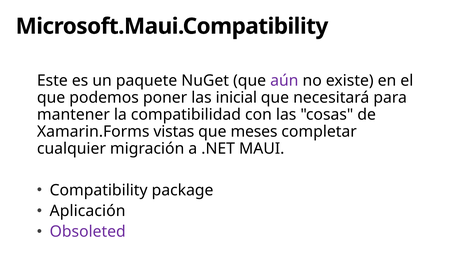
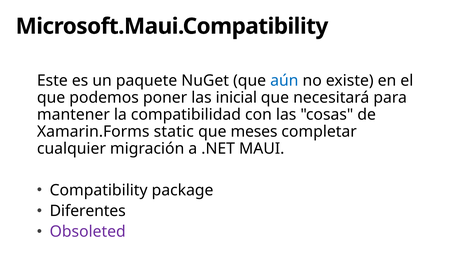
aún colour: purple -> blue (284, 80)
vistas: vistas -> static (174, 131)
Aplicación: Aplicación -> Diferentes (88, 211)
